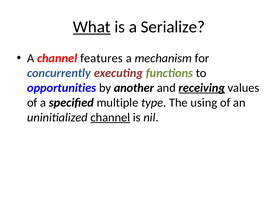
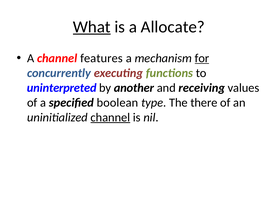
Serialize: Serialize -> Allocate (173, 27)
for underline: none -> present (202, 58)
opportunities: opportunities -> uninterpreted (62, 88)
receiving underline: present -> none (202, 88)
multiple: multiple -> boolean (117, 103)
using: using -> there (204, 103)
